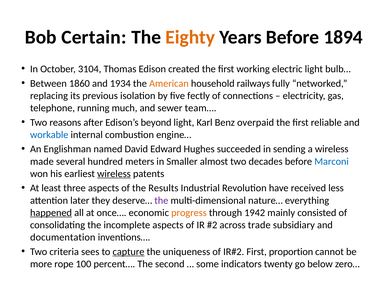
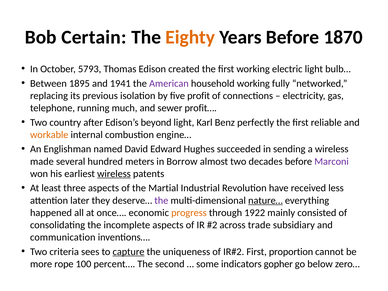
1894: 1894 -> 1870 (343, 37)
3104: 3104 -> 5793 (90, 69)
1860: 1860 -> 1895 (79, 83)
1934: 1934 -> 1941 (120, 83)
American colour: orange -> purple (169, 83)
household railways: railways -> working (253, 83)
fectly: fectly -> profit (199, 96)
team…: team… -> profit… (201, 108)
reasons: reasons -> country (65, 122)
overpaid: overpaid -> perfectly (256, 122)
workable colour: blue -> orange (49, 135)
Smaller: Smaller -> Borrow (182, 161)
Marconi colour: blue -> purple (332, 161)
Results: Results -> Martial (163, 188)
nature… underline: none -> present (265, 200)
happened underline: present -> none (51, 213)
1942: 1942 -> 1922 (255, 213)
documentation: documentation -> communication (63, 237)
twenty: twenty -> gopher (278, 264)
